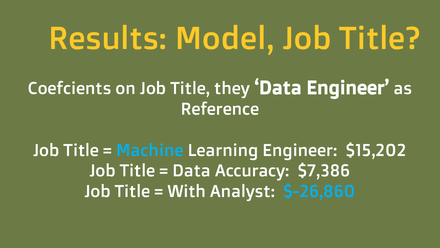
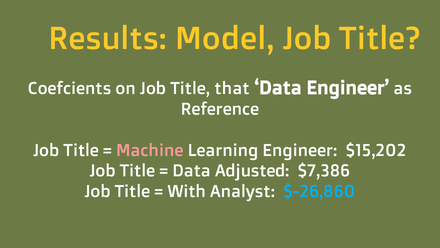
they: they -> that (232, 88)
Machine colour: light blue -> pink (150, 150)
Accuracy: Accuracy -> Adjusted (252, 171)
